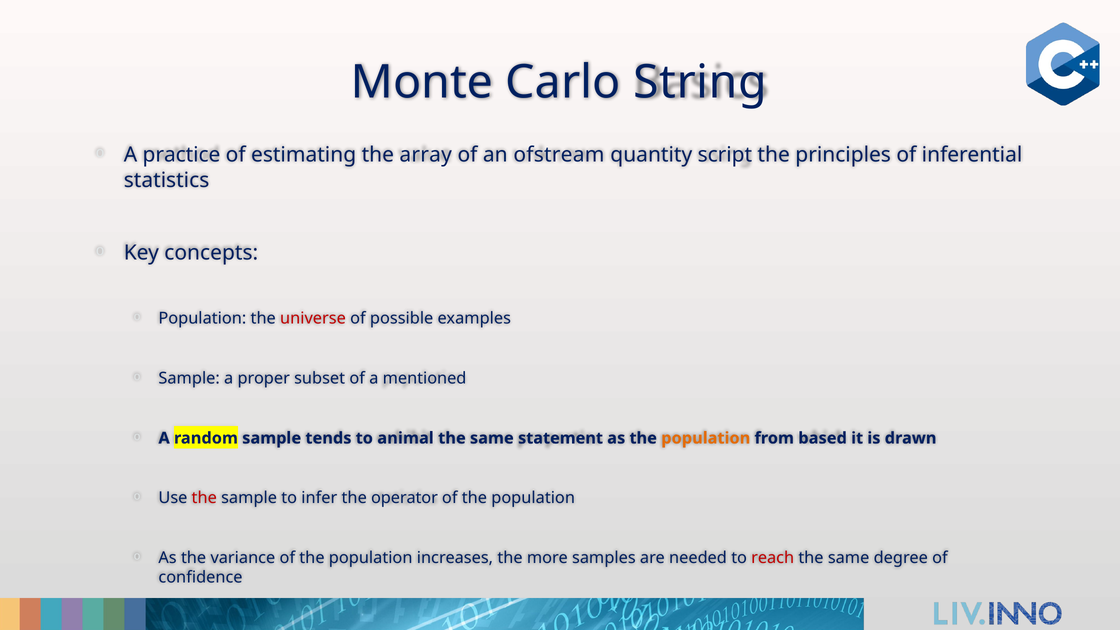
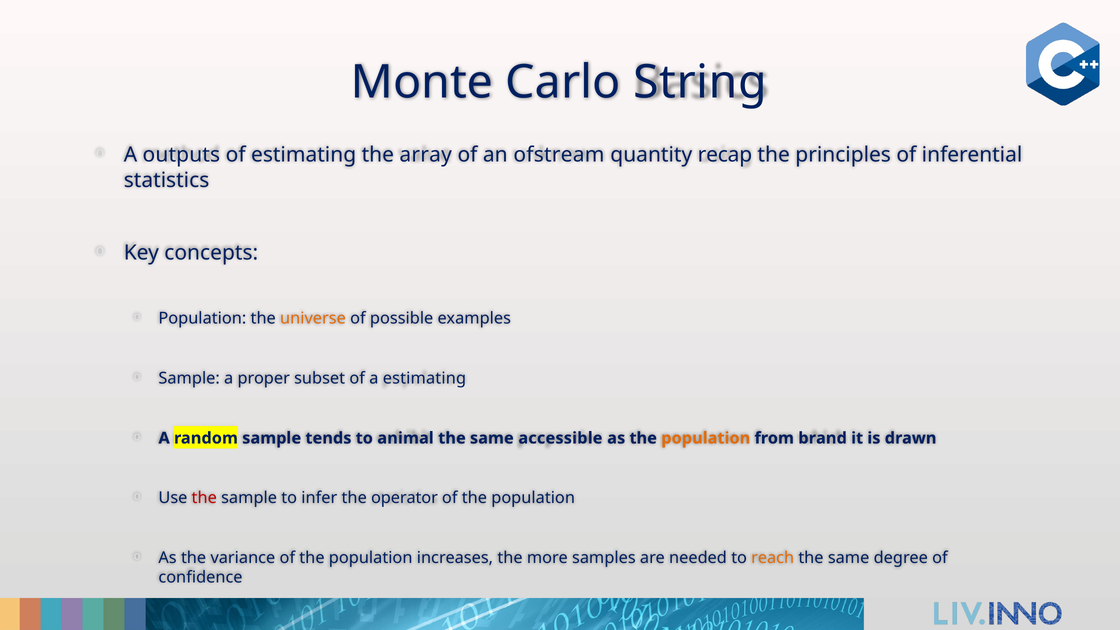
practice: practice -> outputs (181, 155)
script: script -> recap (725, 155)
universe colour: red -> orange (313, 318)
a mentioned: mentioned -> estimating (424, 378)
statement: statement -> accessible (560, 438)
based: based -> brand (823, 438)
reach colour: red -> orange (773, 558)
